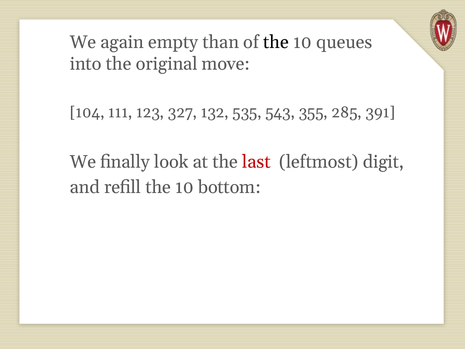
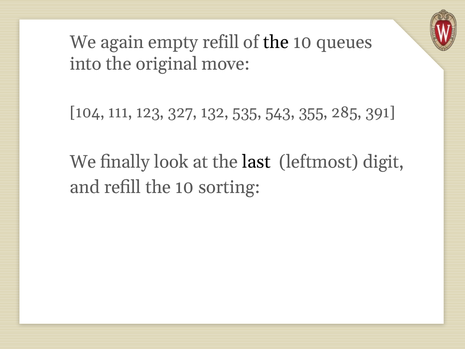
empty than: than -> refill (221, 42)
last colour: red -> black (256, 162)
bottom: bottom -> sorting (229, 187)
